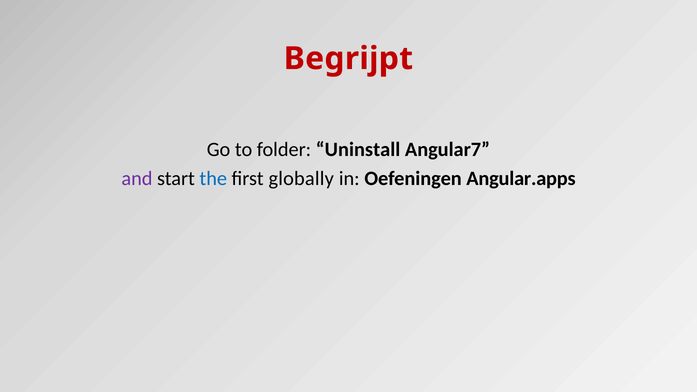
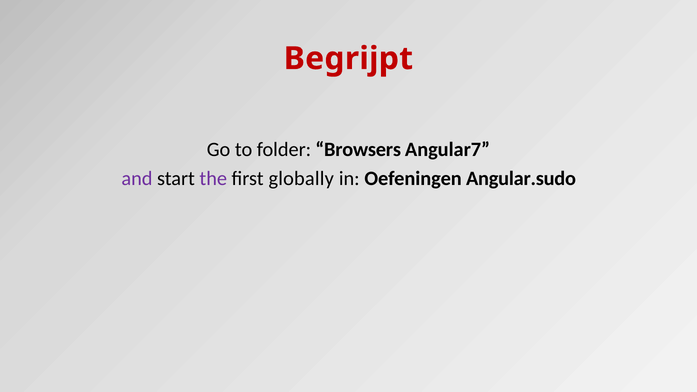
Uninstall: Uninstall -> Browsers (358, 150)
the colour: blue -> purple (213, 179)
Angular.apps: Angular.apps -> Angular.sudo (521, 179)
